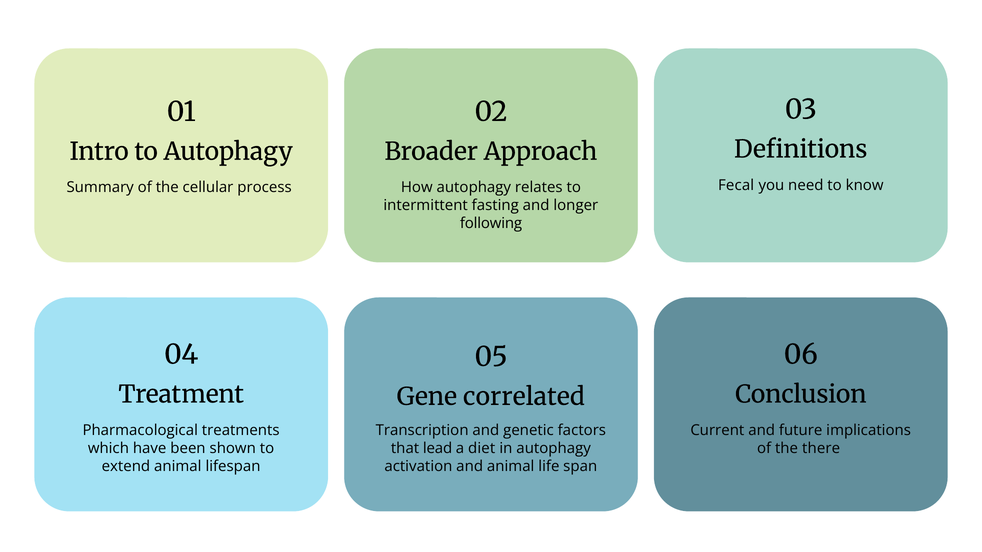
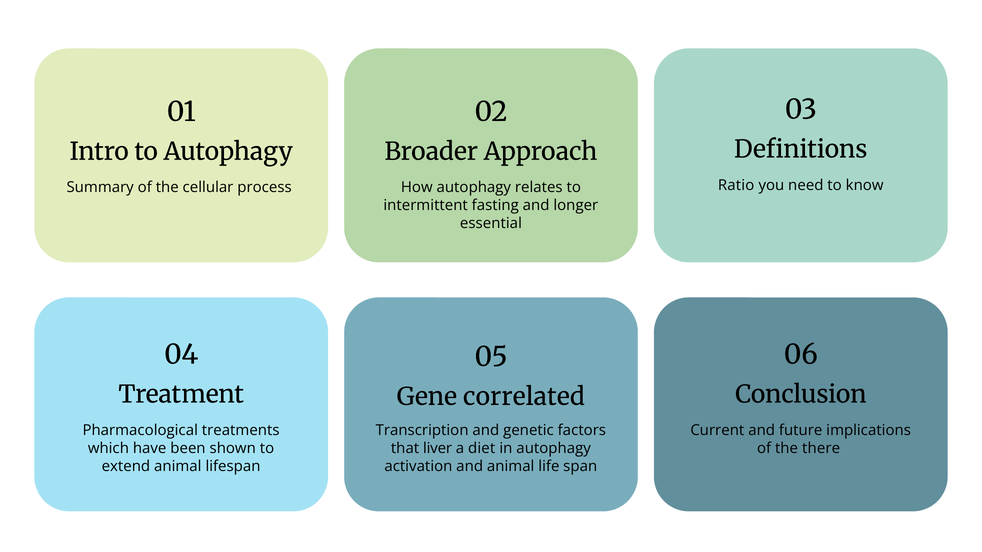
Fecal: Fecal -> Ratio (736, 185)
following: following -> essential (491, 224)
lead: lead -> liver (438, 449)
